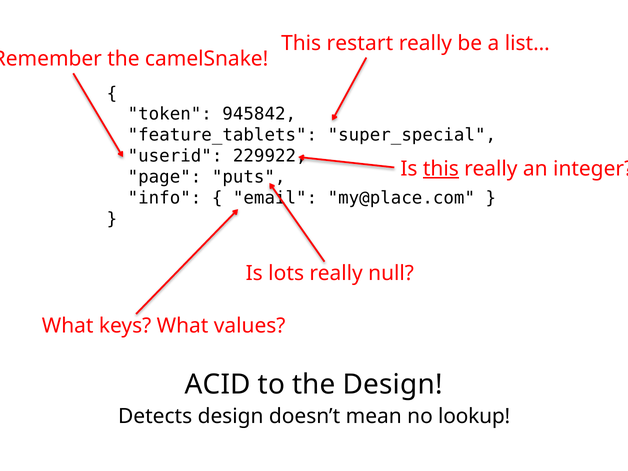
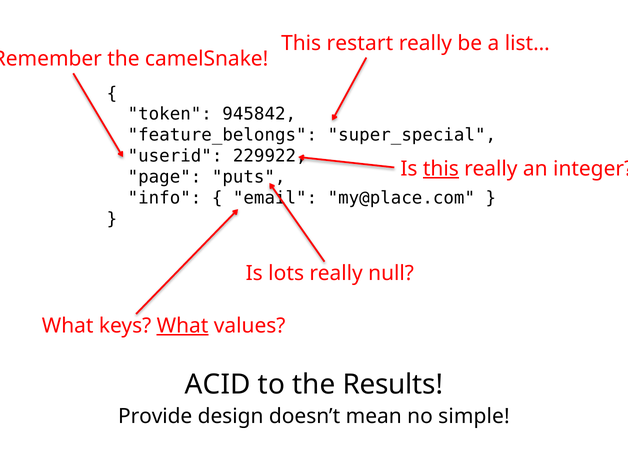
feature_tablets: feature_tablets -> feature_belongs (222, 135)
What underline: none -> present (183, 326)
the Design: Design -> Results (393, 385)
Detects: Detects -> Provide (155, 417)
lookup: lookup -> simple (474, 417)
